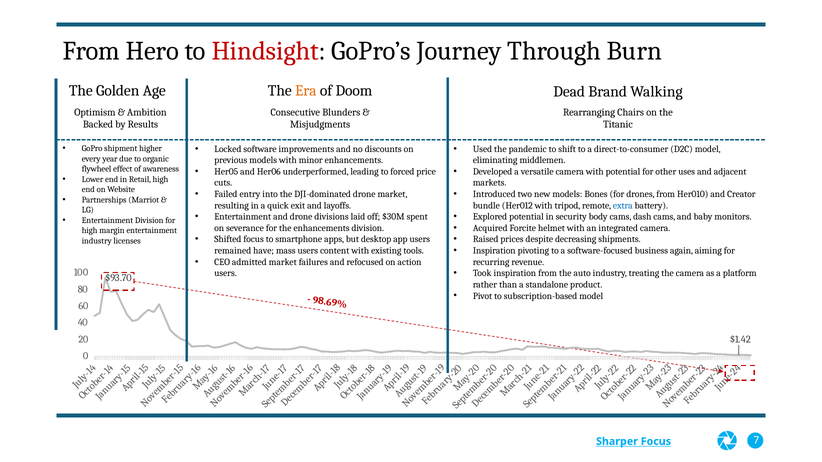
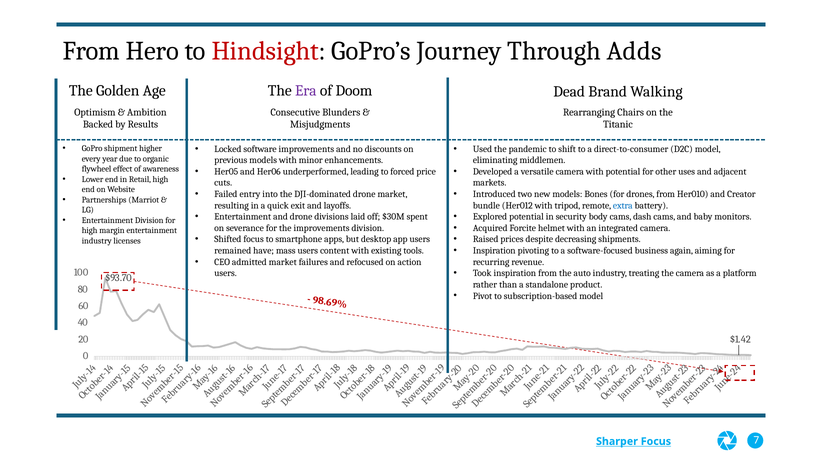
Burn: Burn -> Adds (634, 51)
Era colour: orange -> purple (306, 91)
the enhancements: enhancements -> improvements (322, 228)
